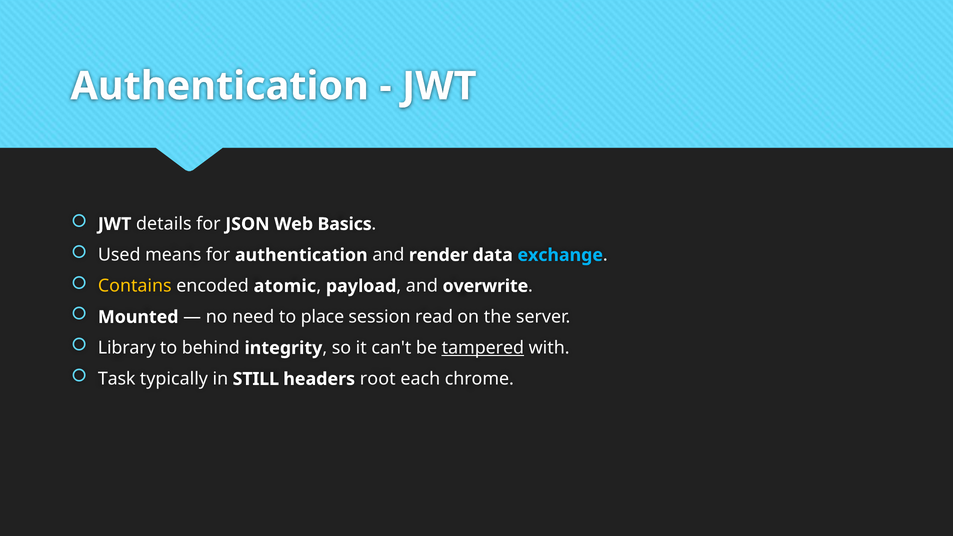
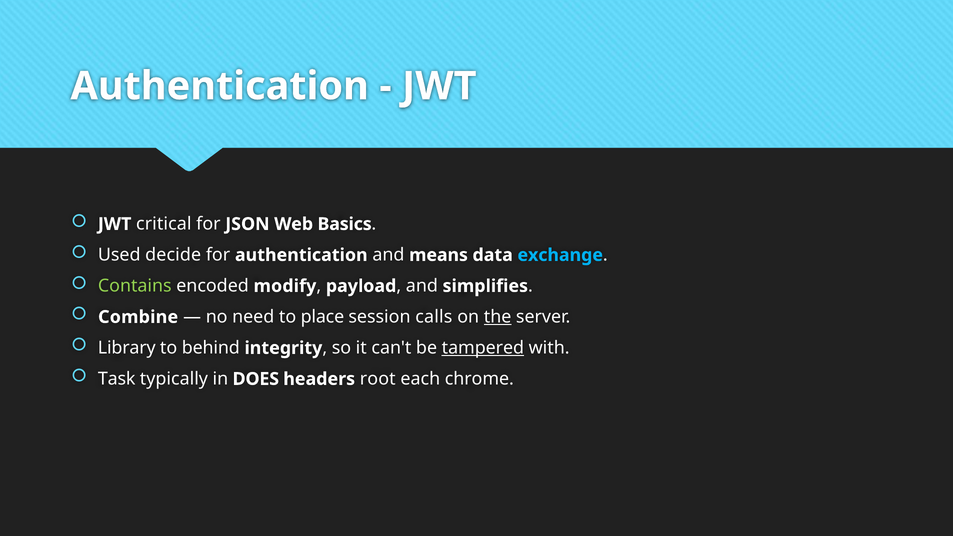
details: details -> critical (164, 224)
means: means -> decide (173, 255)
render: render -> means (438, 255)
Contains colour: yellow -> light green (135, 286)
atomic: atomic -> modify (285, 286)
overwrite: overwrite -> simplifies (485, 286)
Mounted: Mounted -> Combine (138, 317)
read: read -> calls (434, 317)
the underline: none -> present (498, 317)
STILL: STILL -> DOES (256, 379)
